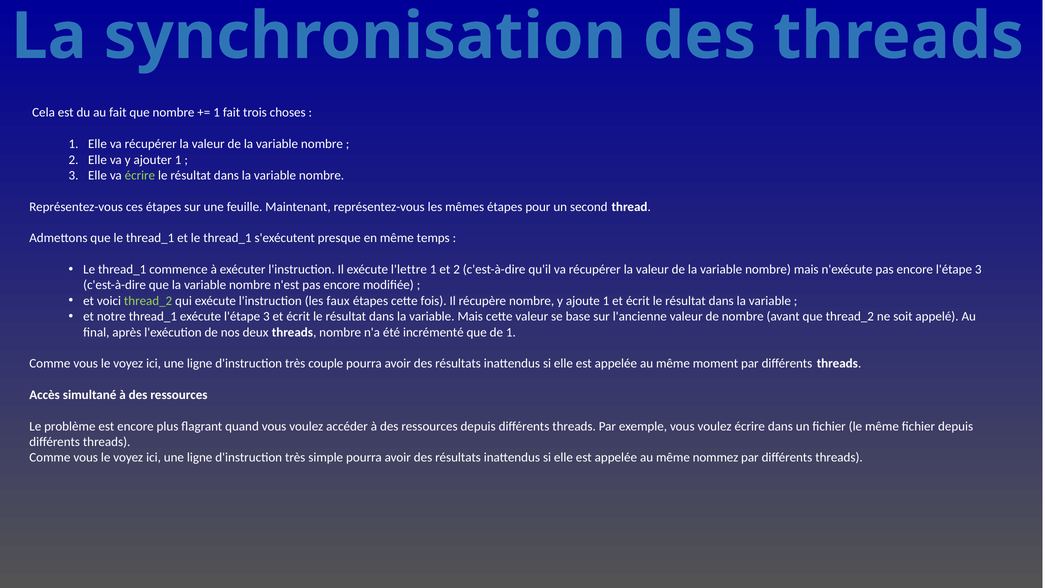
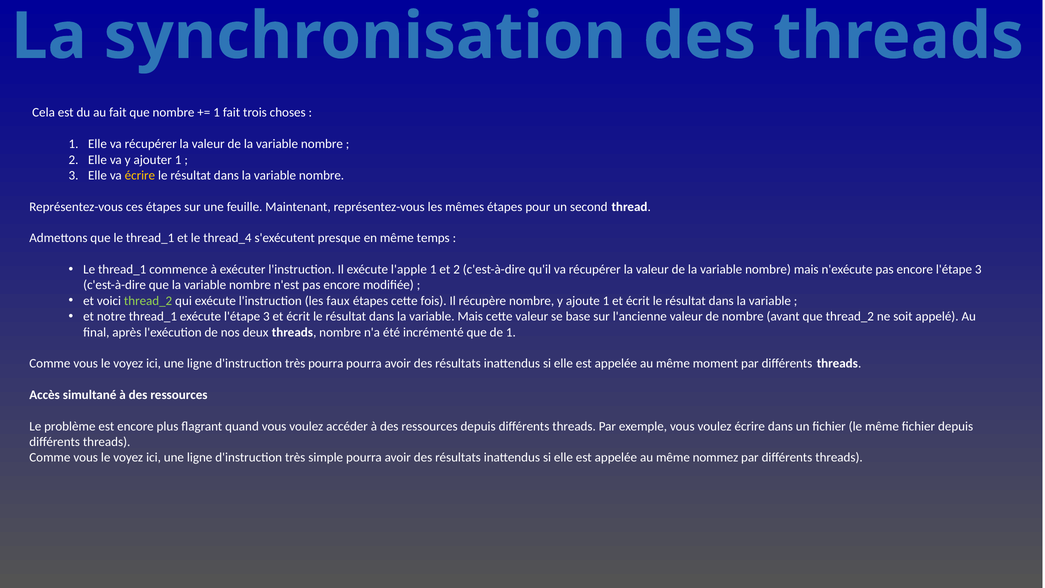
écrire colour: light green -> yellow (140, 175)
et le thread_1: thread_1 -> thread_4 (227, 238)
l'lettre: l'lettre -> l'apple (409, 269)
très couple: couple -> pourra (326, 363)
